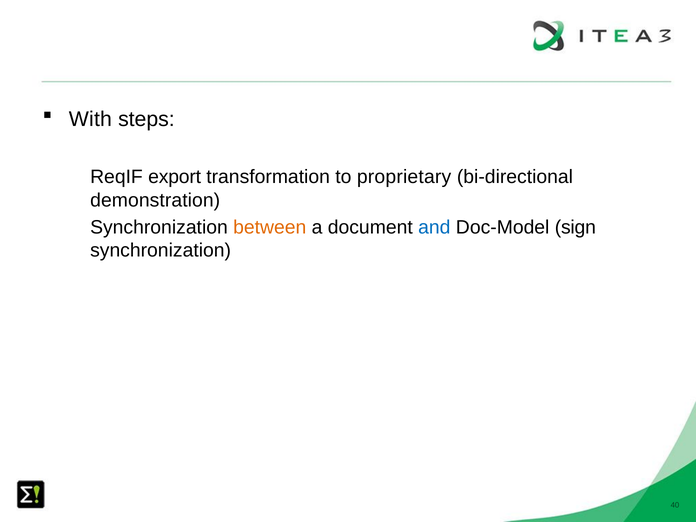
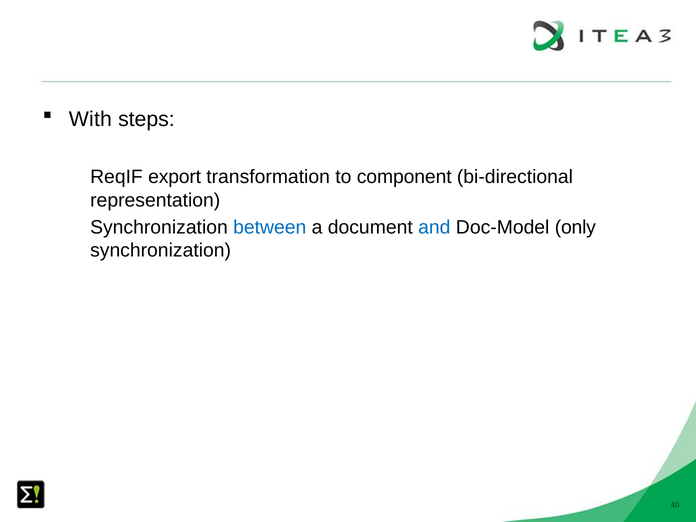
proprietary: proprietary -> component (404, 177)
demonstration: demonstration -> representation (155, 200)
between colour: orange -> blue (270, 227)
sign: sign -> only (575, 227)
